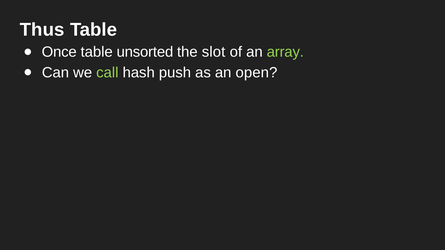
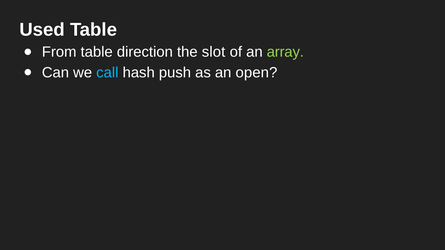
Thus: Thus -> Used (42, 30)
Once: Once -> From (59, 52)
unsorted: unsorted -> direction (145, 52)
call colour: light green -> light blue (107, 73)
